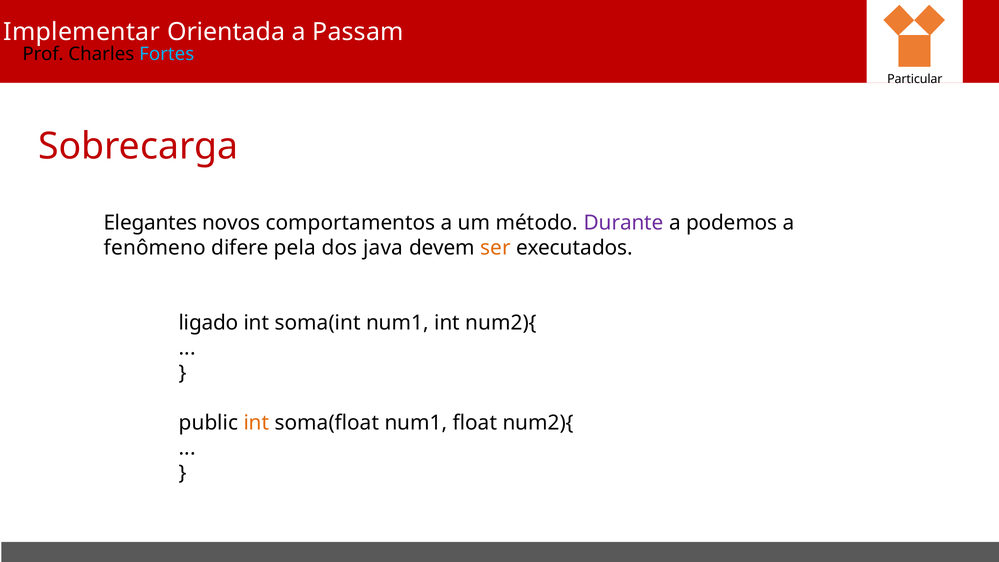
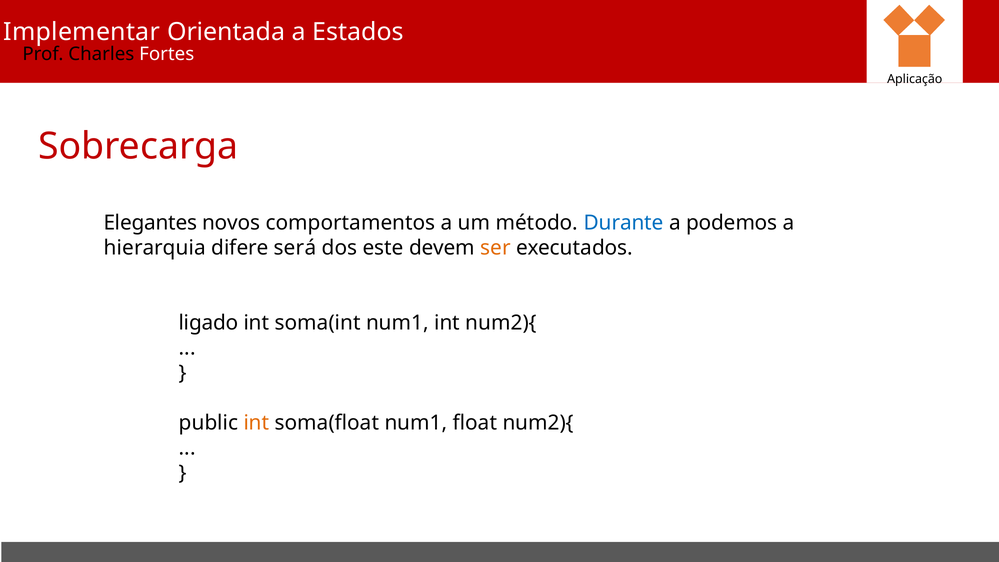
Passam: Passam -> Estados (358, 32)
Fortes colour: light blue -> white (167, 54)
Particular: Particular -> Aplicação (915, 79)
Durante colour: purple -> blue (624, 223)
fenômeno: fenômeno -> hierarquia (155, 248)
pela: pela -> será (295, 248)
java: java -> este (383, 248)
